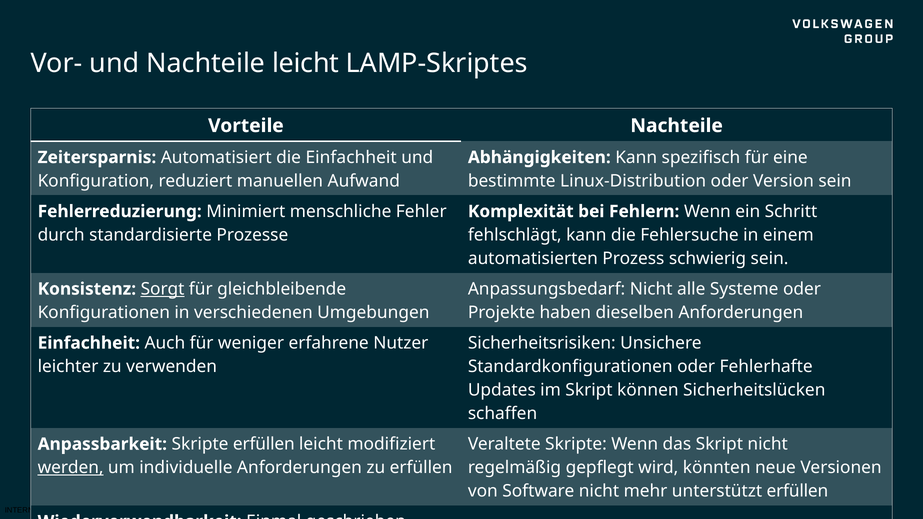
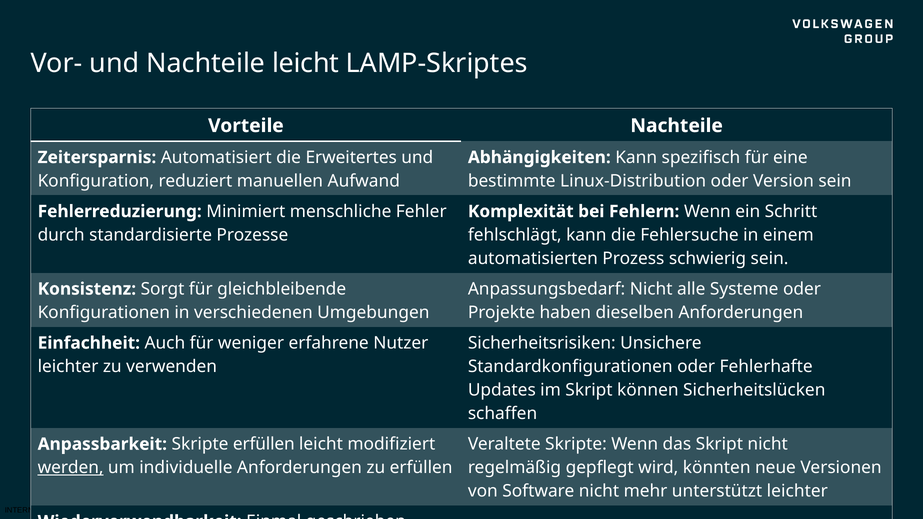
die Einfachheit: Einfachheit -> Erweitertes (351, 157)
Sorgt underline: present -> none (163, 289)
unterstützt erfüllen: erfüllen -> leichter (797, 491)
